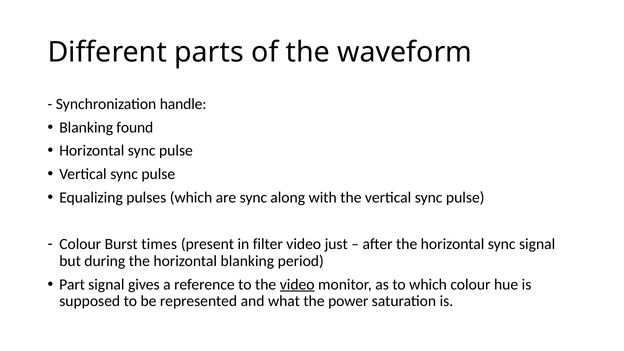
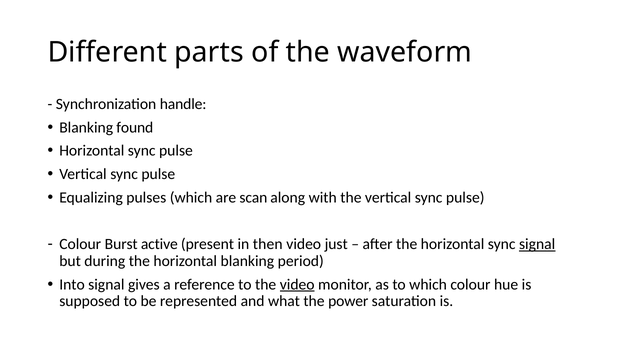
are sync: sync -> scan (253, 197)
times: times -> active (159, 244)
filter: filter -> then (268, 244)
signal underline: none -> present (537, 244)
Part: Part -> Into (72, 284)
